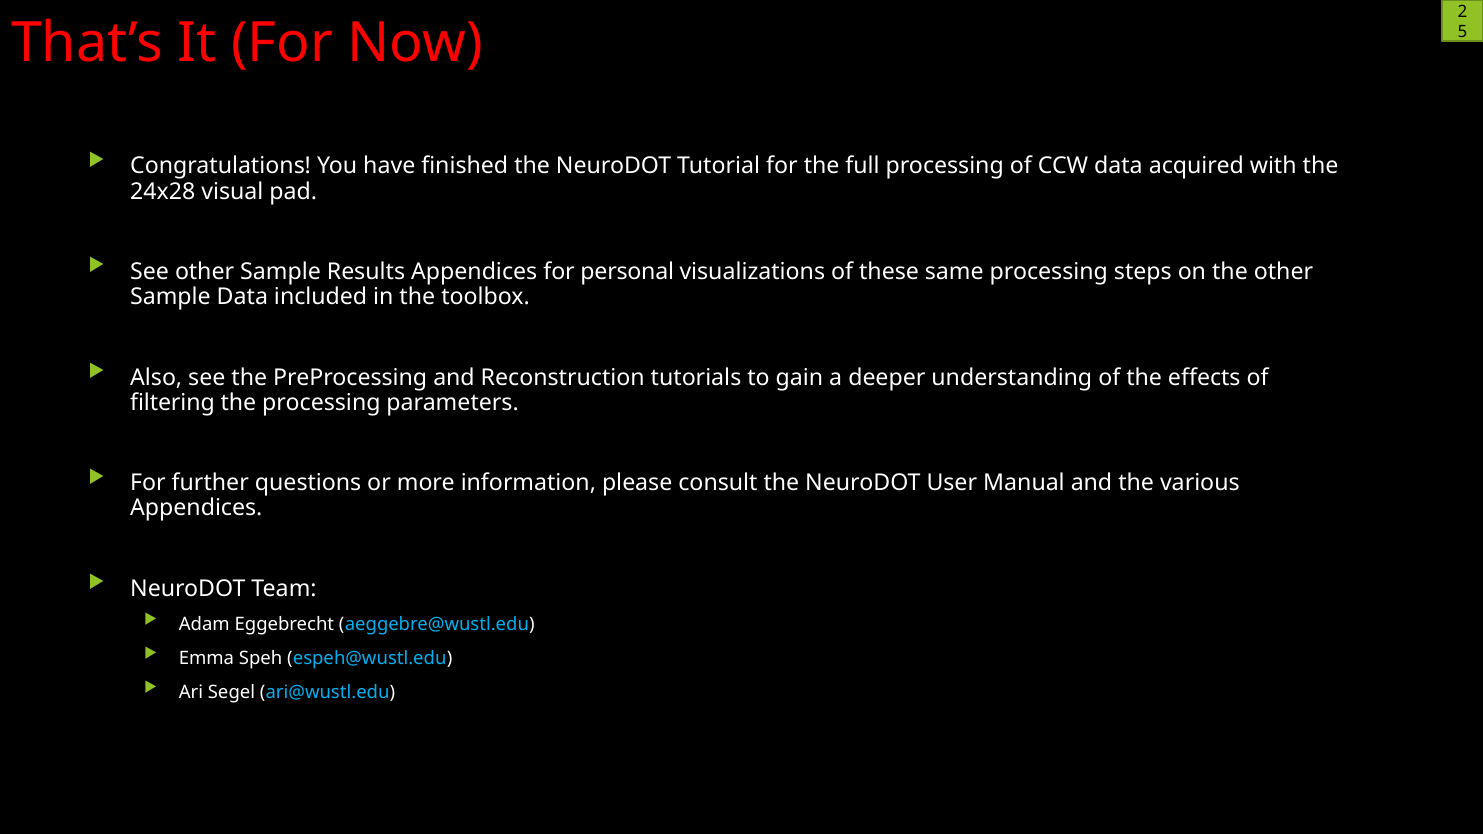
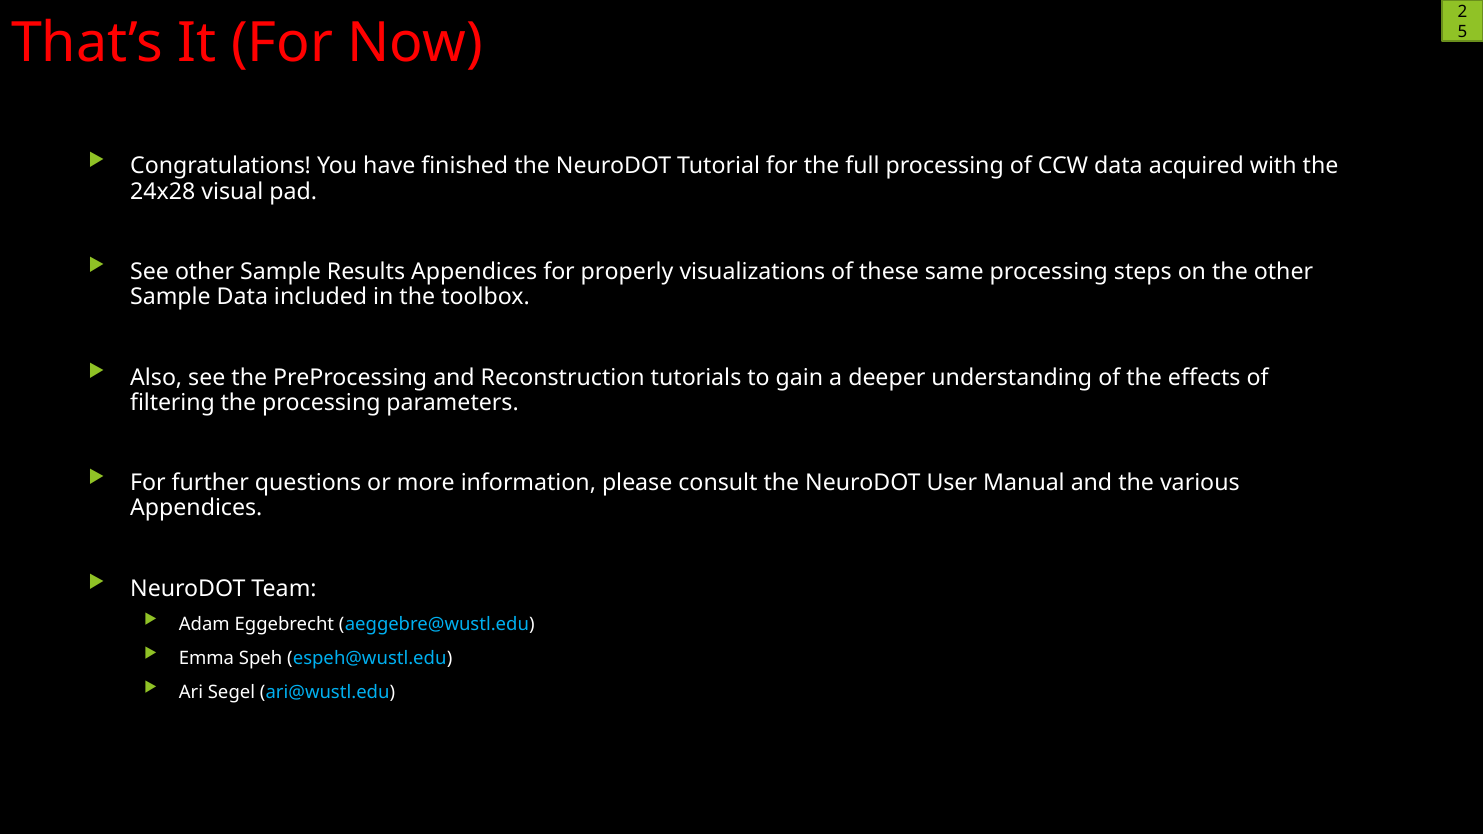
personal: personal -> properly (627, 272)
